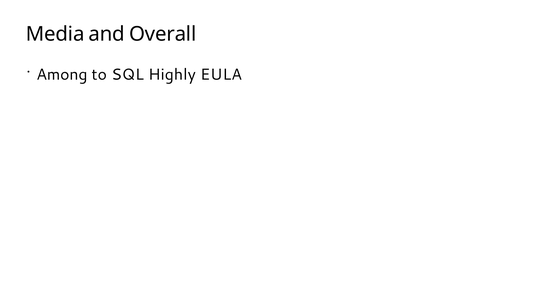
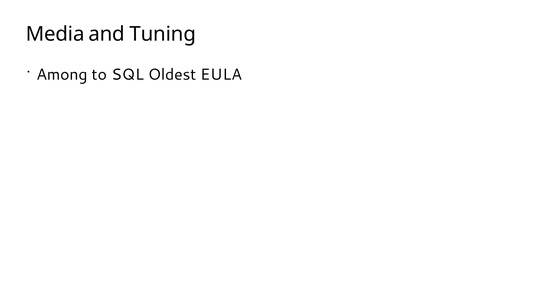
Overall: Overall -> Tuning (163, 34)
Highly: Highly -> Oldest (172, 75)
